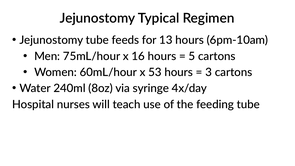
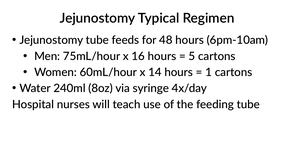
13: 13 -> 48 (166, 40)
53: 53 -> 14 (155, 72)
3: 3 -> 1 (209, 72)
